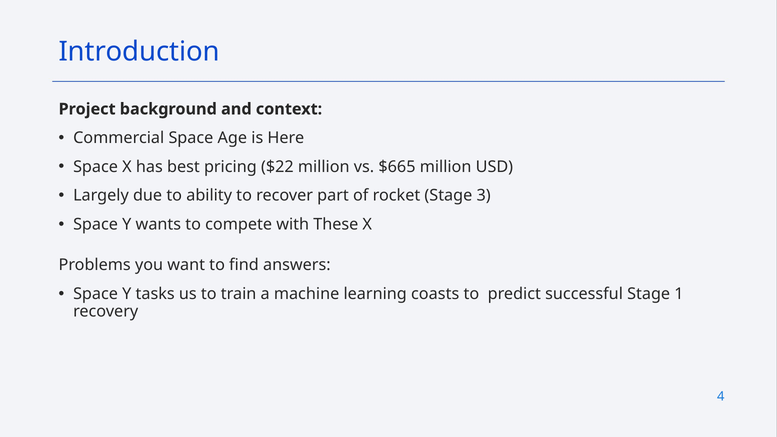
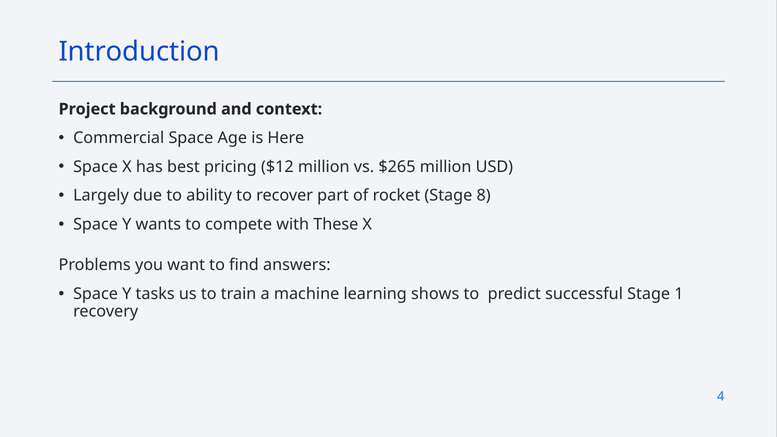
$22: $22 -> $12 (277, 167)
$665: $665 -> $265 (397, 167)
3: 3 -> 8 (484, 196)
coasts: coasts -> shows (435, 294)
